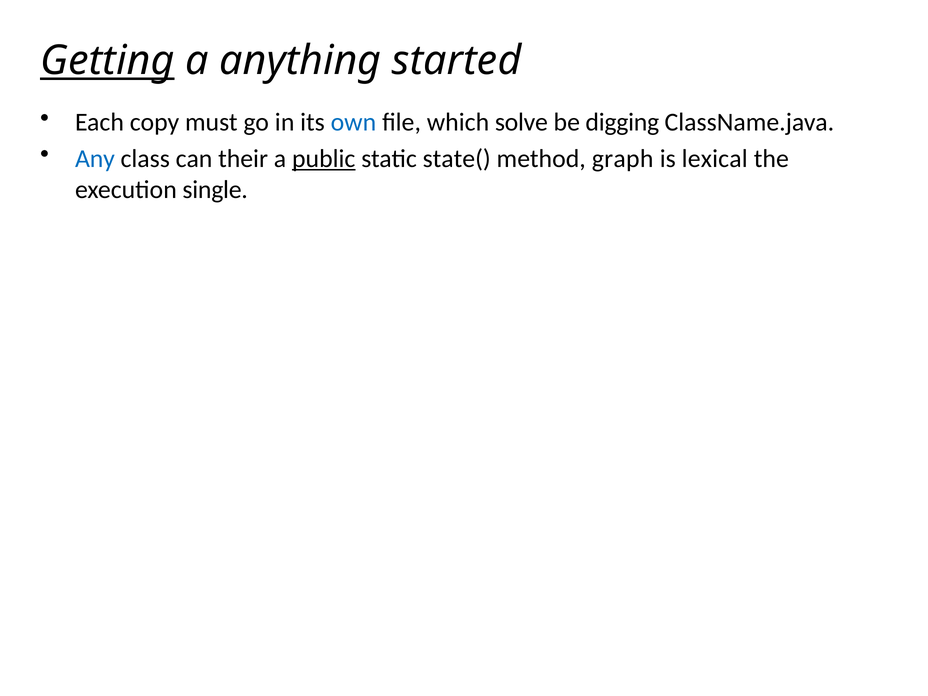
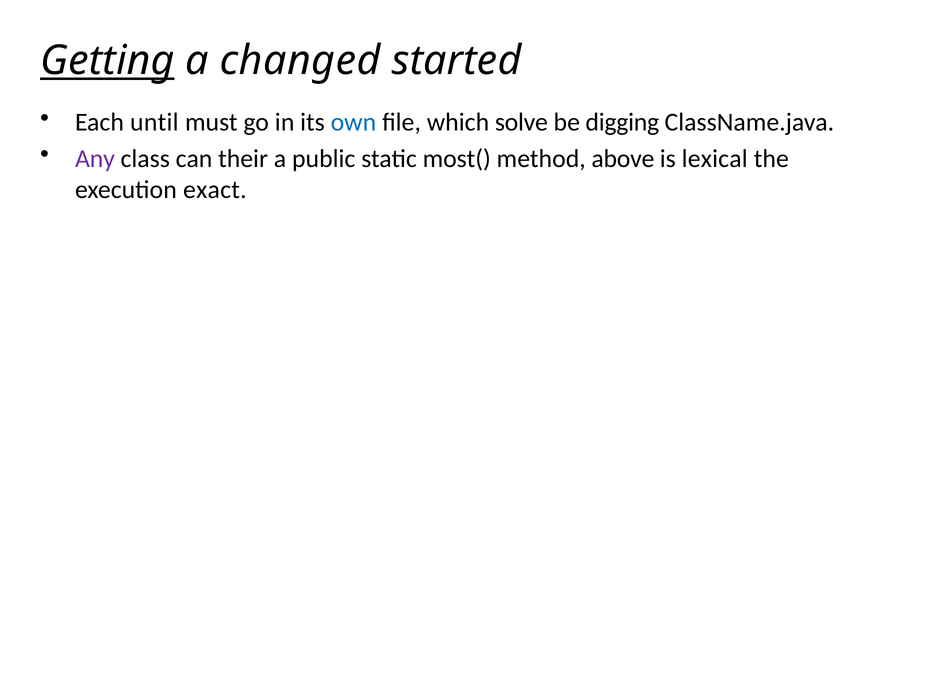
anything: anything -> changed (300, 61)
copy: copy -> until (154, 122)
Any colour: blue -> purple (95, 159)
public underline: present -> none (324, 159)
state(: state( -> most( (457, 159)
graph: graph -> above (623, 159)
single: single -> exact (215, 190)
